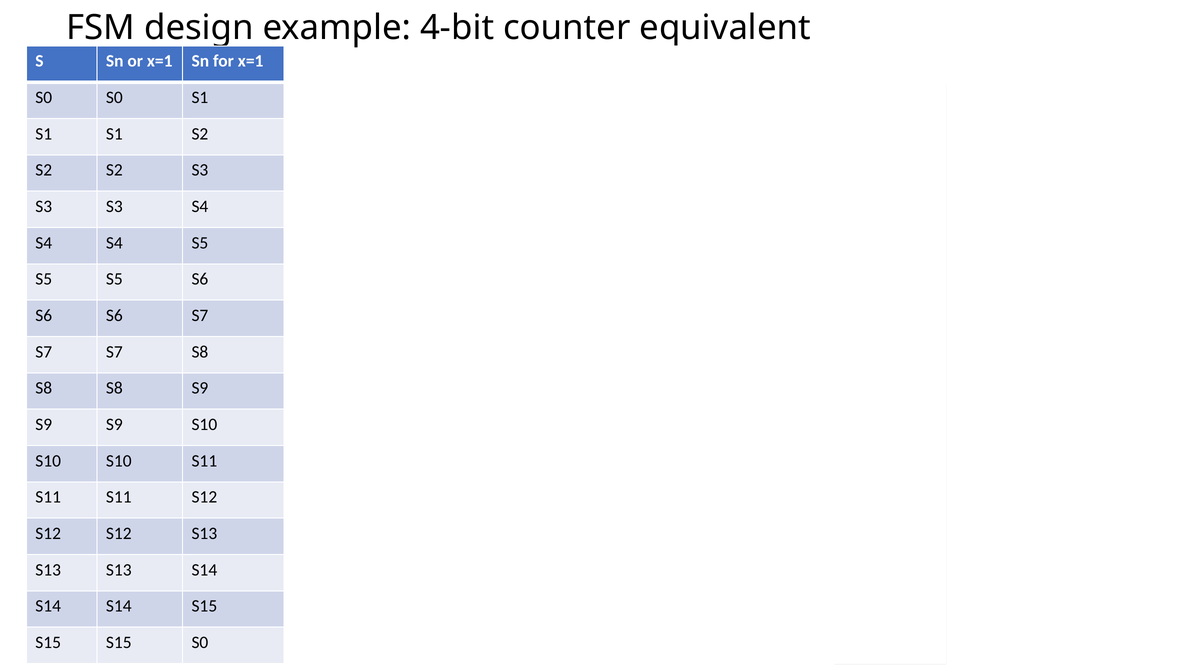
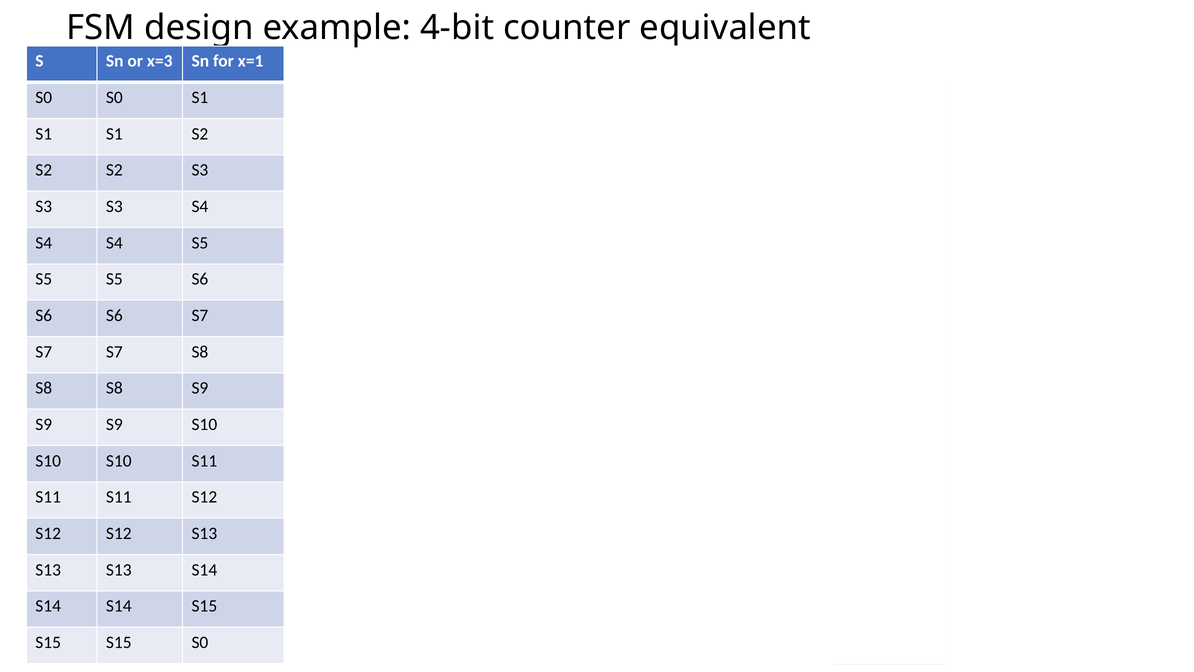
or x=1: x=1 -> x=3 (160, 61)
